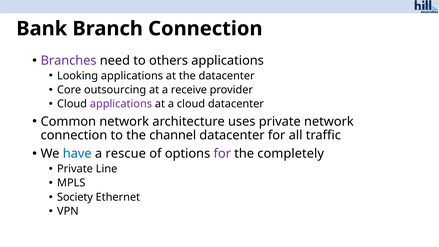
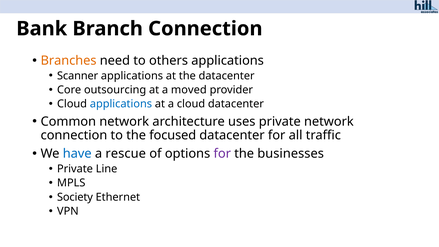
Branches colour: purple -> orange (69, 61)
Looking: Looking -> Scanner (78, 76)
receive: receive -> moved (189, 90)
applications colour: purple -> blue (121, 104)
channel: channel -> focused (173, 135)
completely: completely -> businesses (291, 154)
